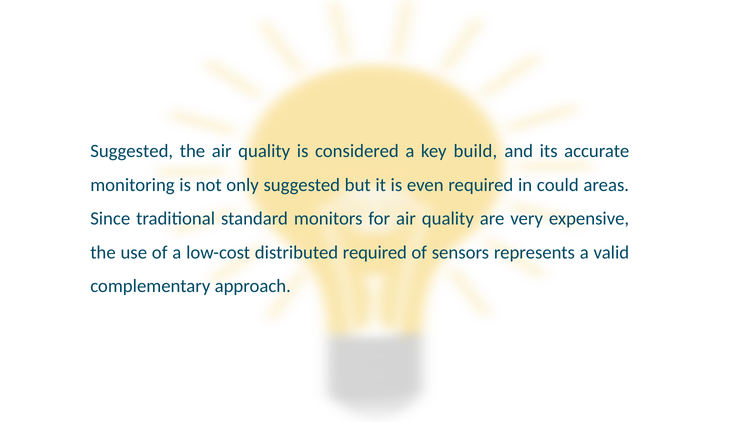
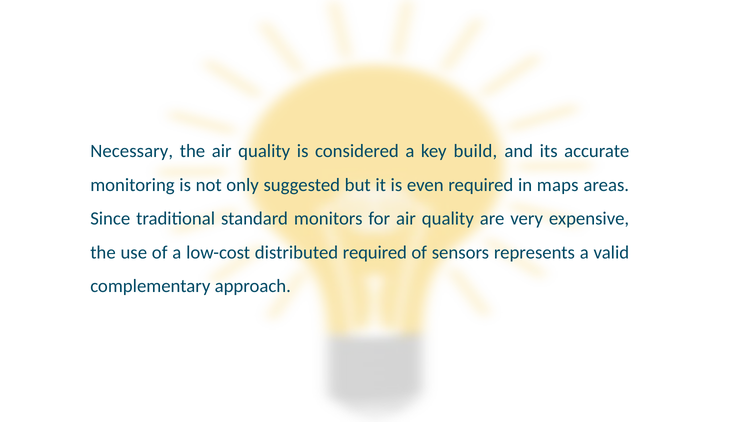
Suggested: Suggested -> Necessary (132, 151)
could: could -> maps (558, 185)
